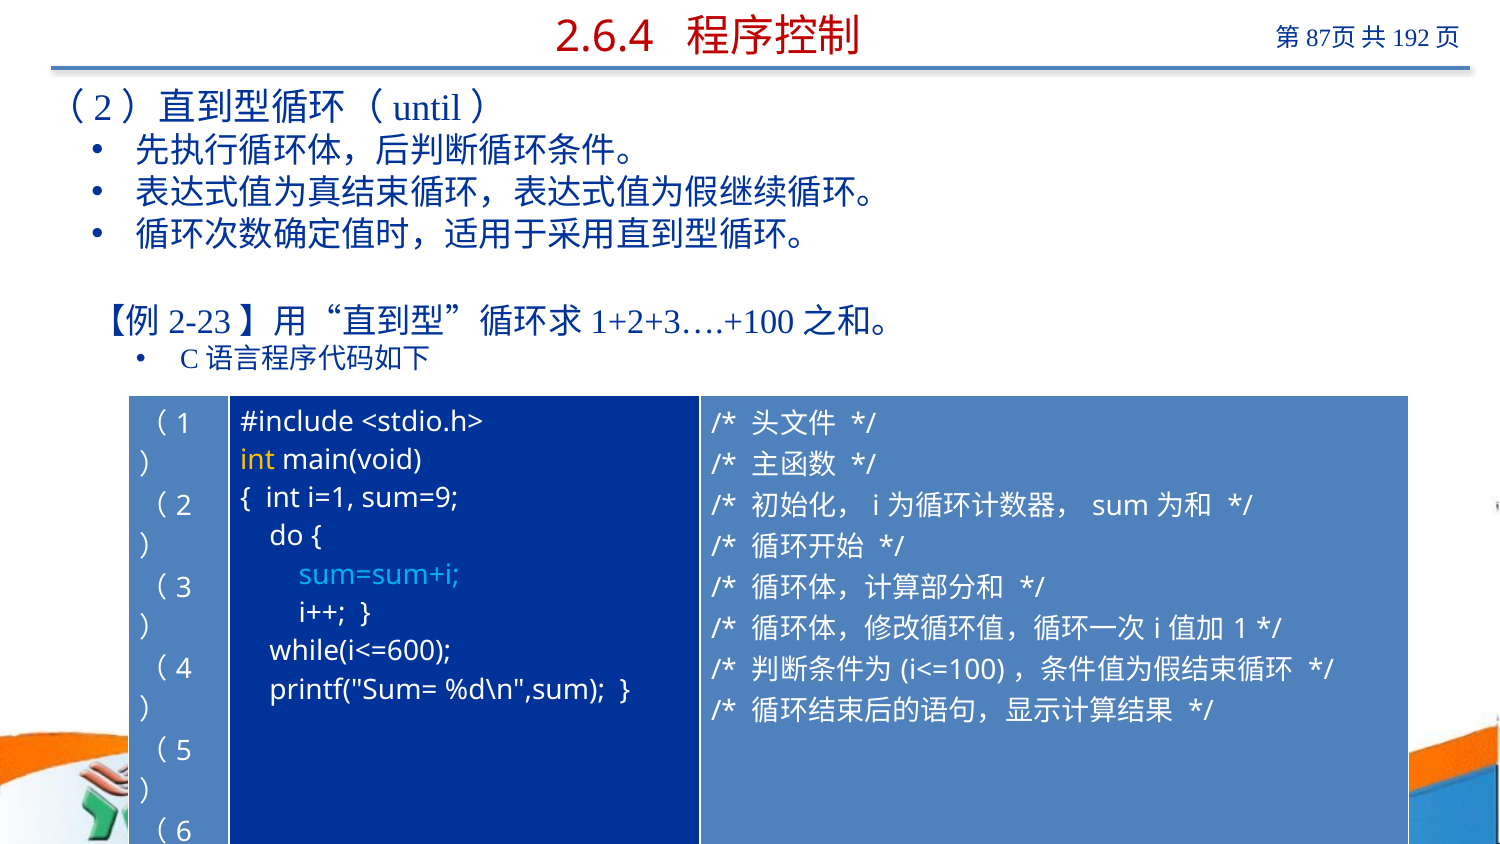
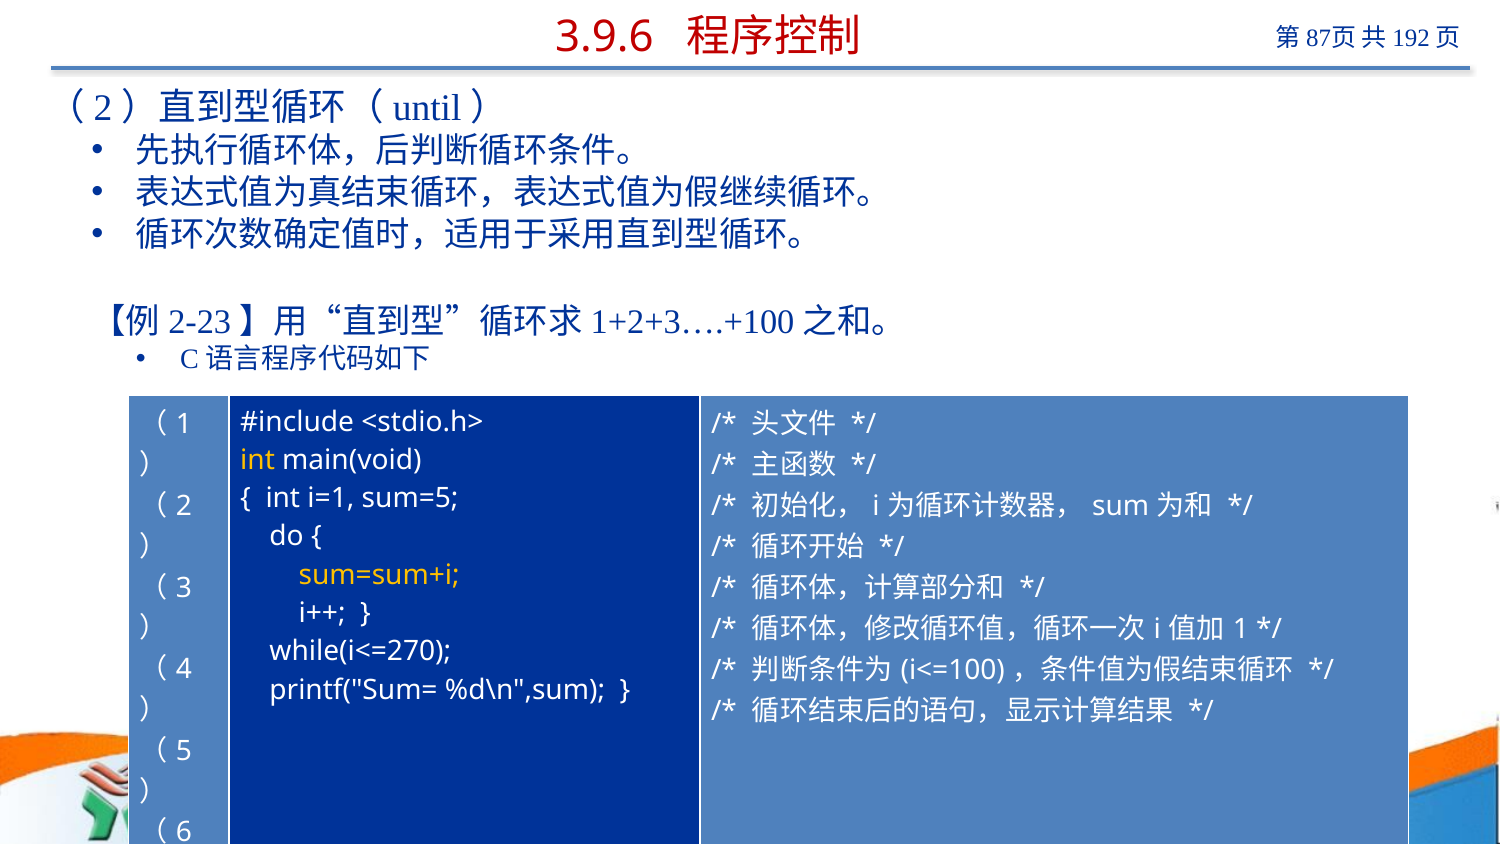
2.6.4: 2.6.4 -> 3.9.6 (604, 37)
sum=9: sum=9 -> sum=5 (410, 498)
sum=sum+i colour: light blue -> yellow (379, 575)
while(i<=600: while(i<=600 -> while(i<=270 (360, 651)
